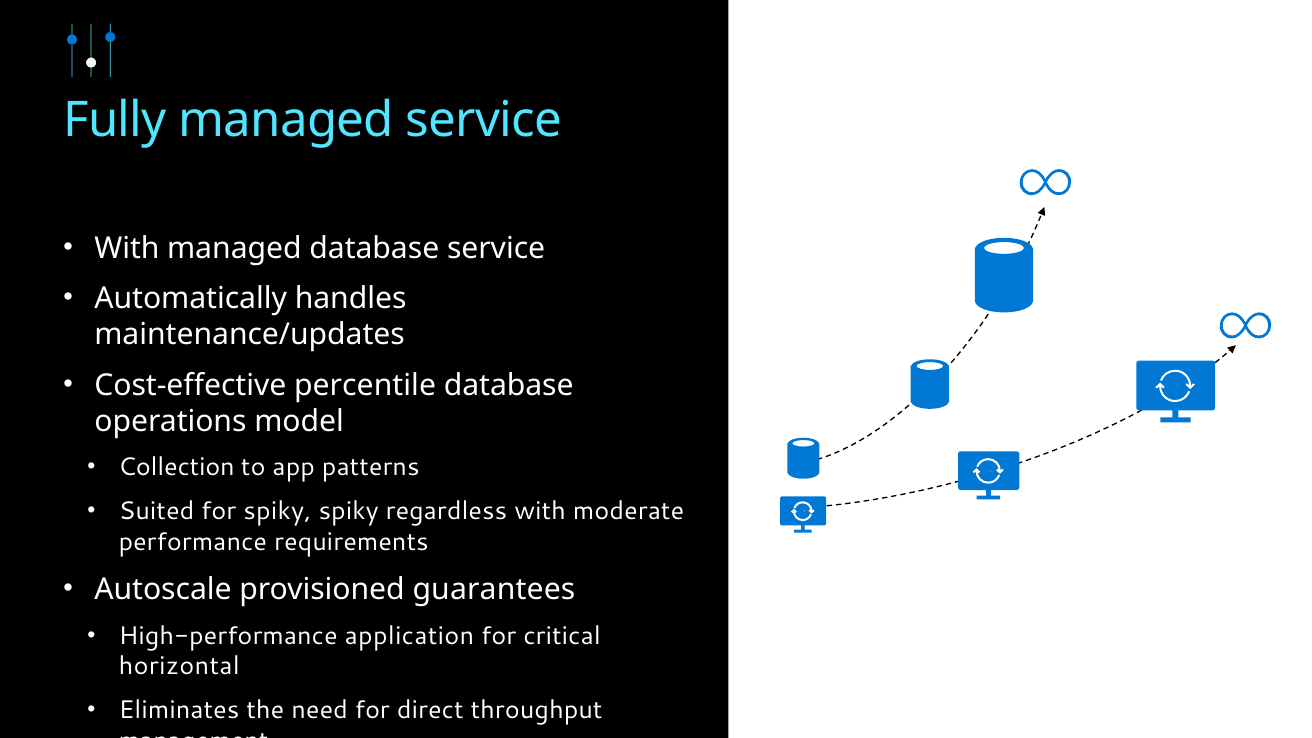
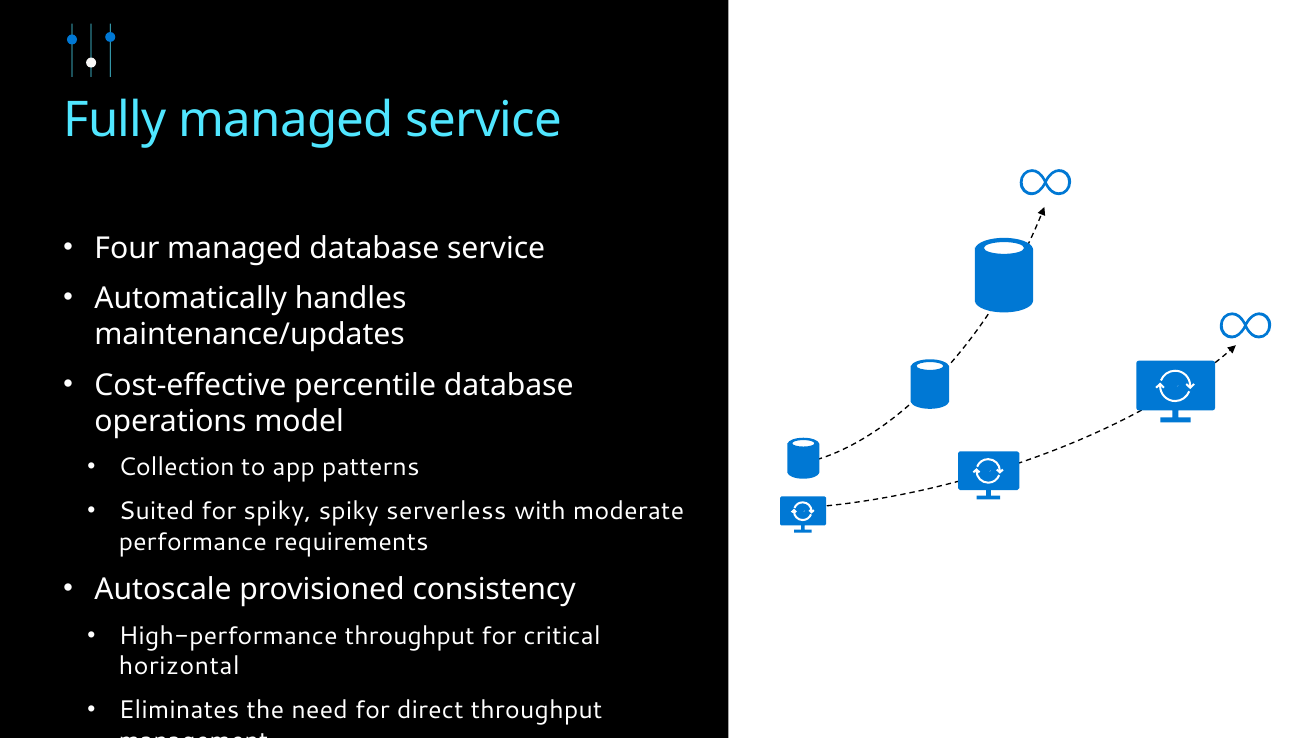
With: With -> Four (127, 248)
regardless: regardless -> serverless (446, 511)
guarantees: guarantees -> consistency (494, 590)
High-performance application: application -> throughput (410, 636)
